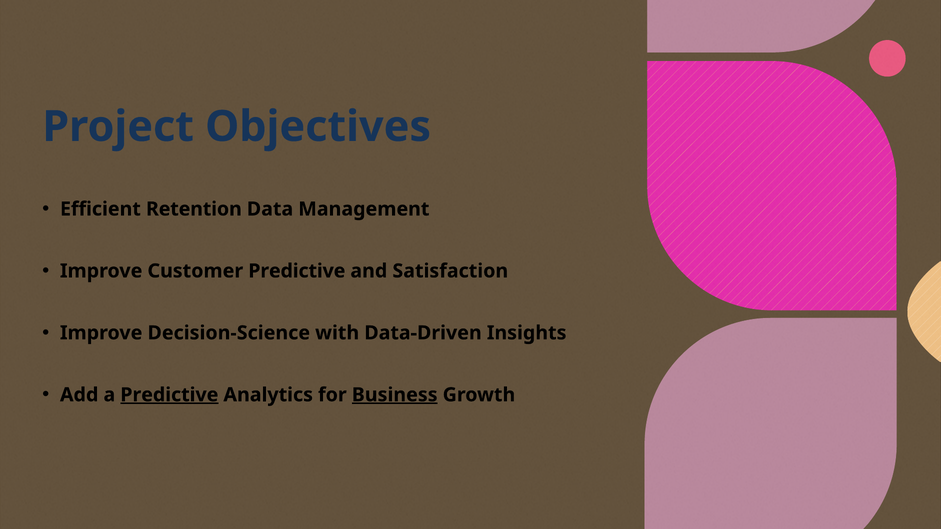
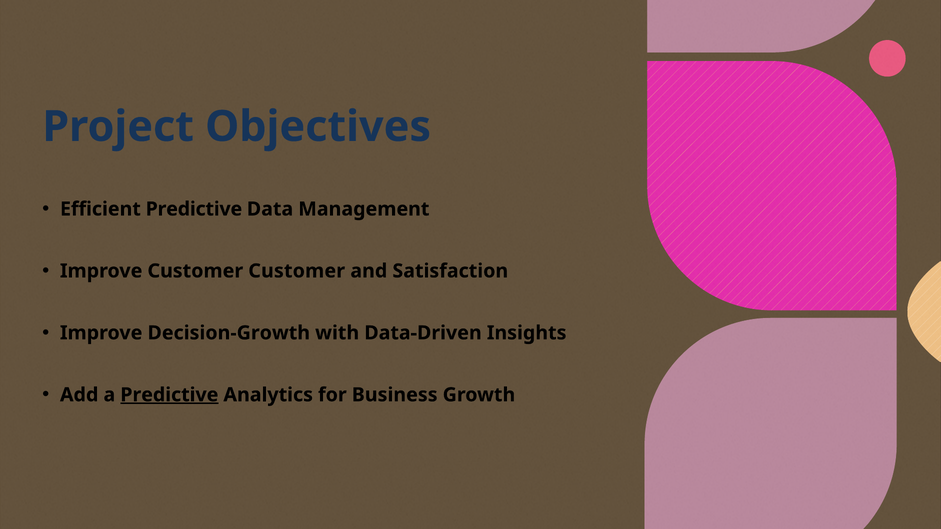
Efficient Retention: Retention -> Predictive (194, 209)
Customer Predictive: Predictive -> Customer (297, 271)
Decision-Science: Decision-Science -> Decision-Growth (229, 333)
Business underline: present -> none (395, 395)
